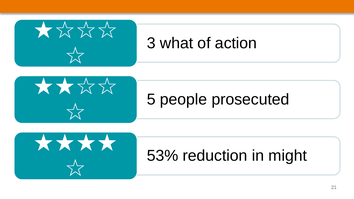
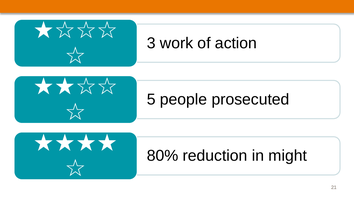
what: what -> work (177, 43)
53%: 53% -> 80% (163, 156)
